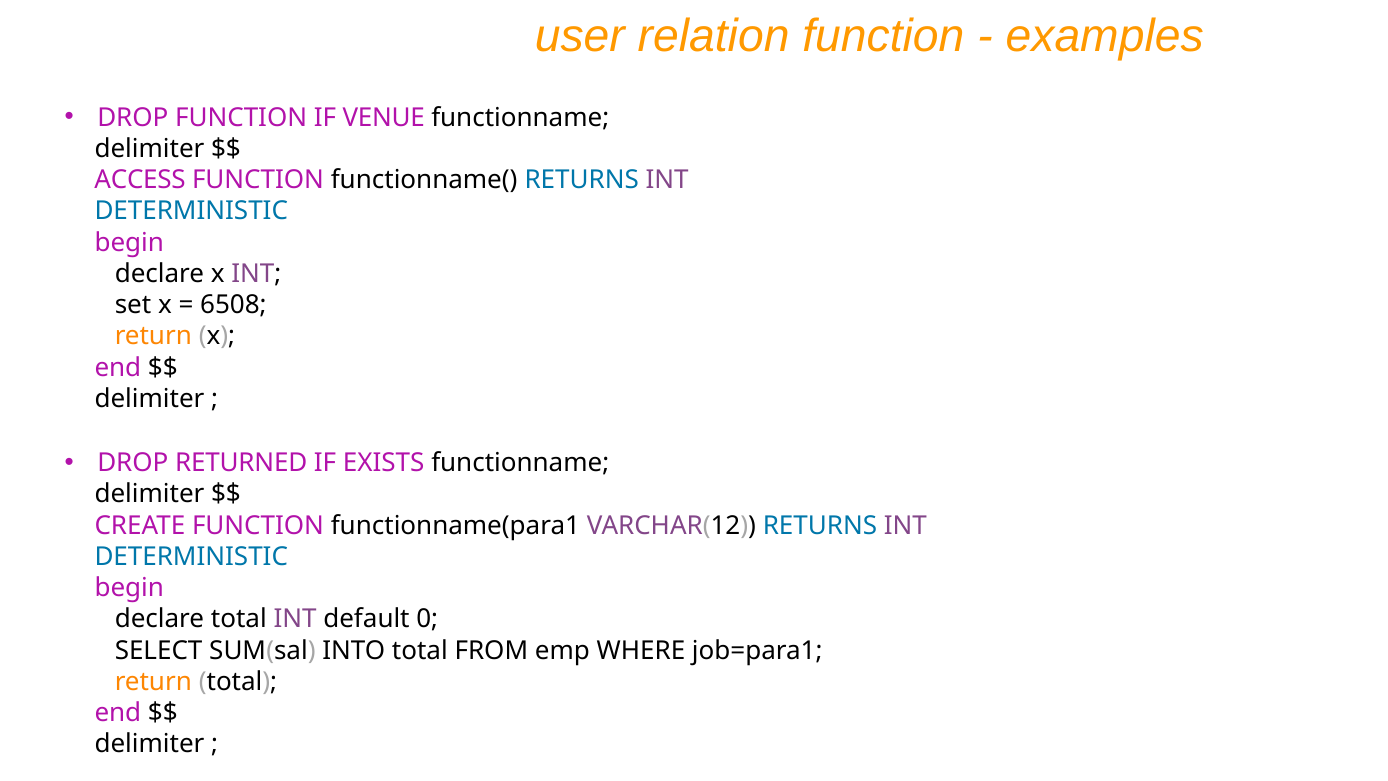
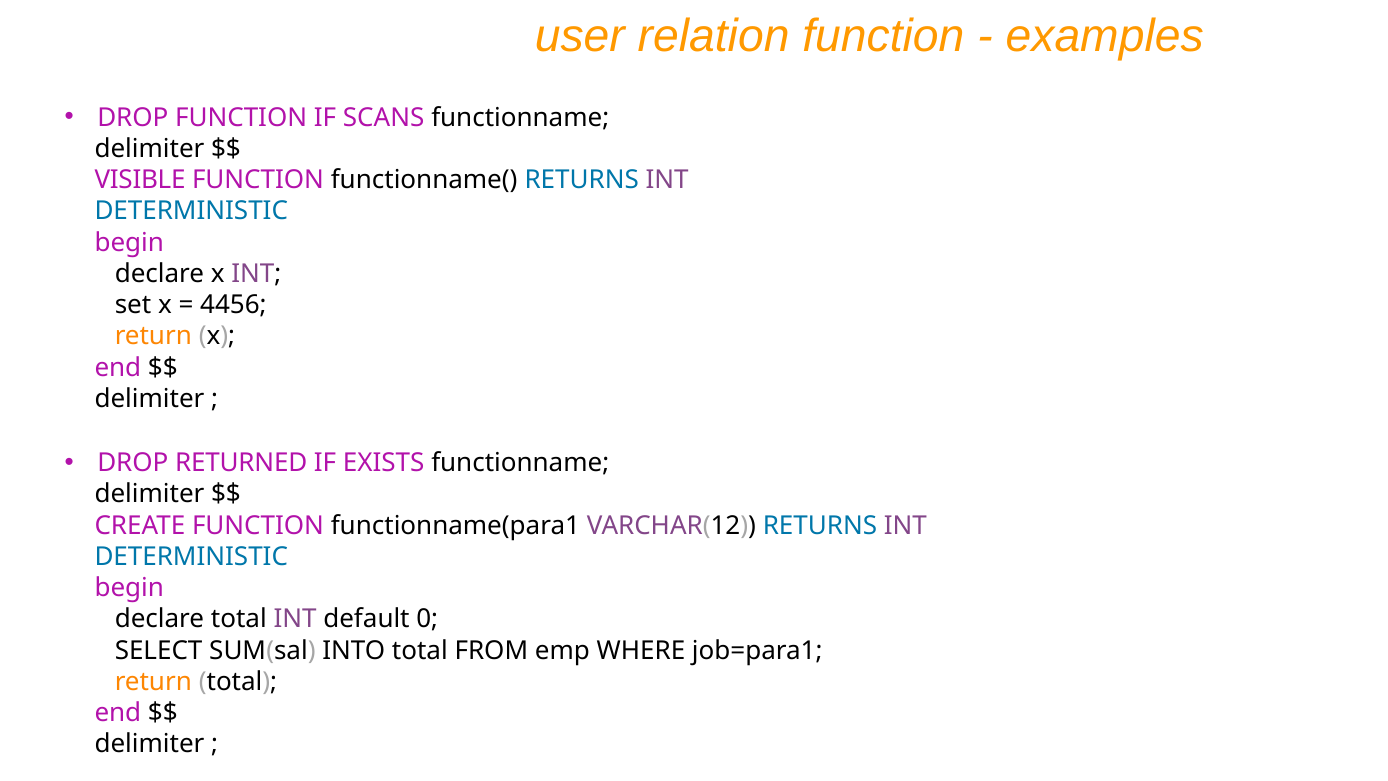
VENUE: VENUE -> SCANS (384, 118)
ACCESS: ACCESS -> VISIBLE (140, 180)
6508: 6508 -> 4456 (233, 305)
